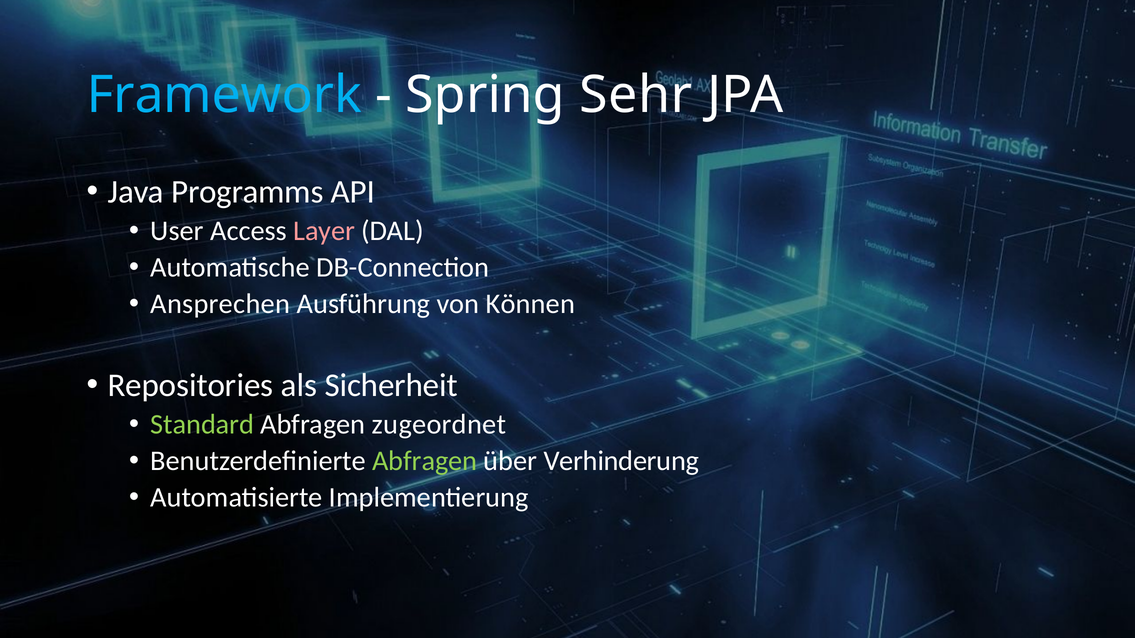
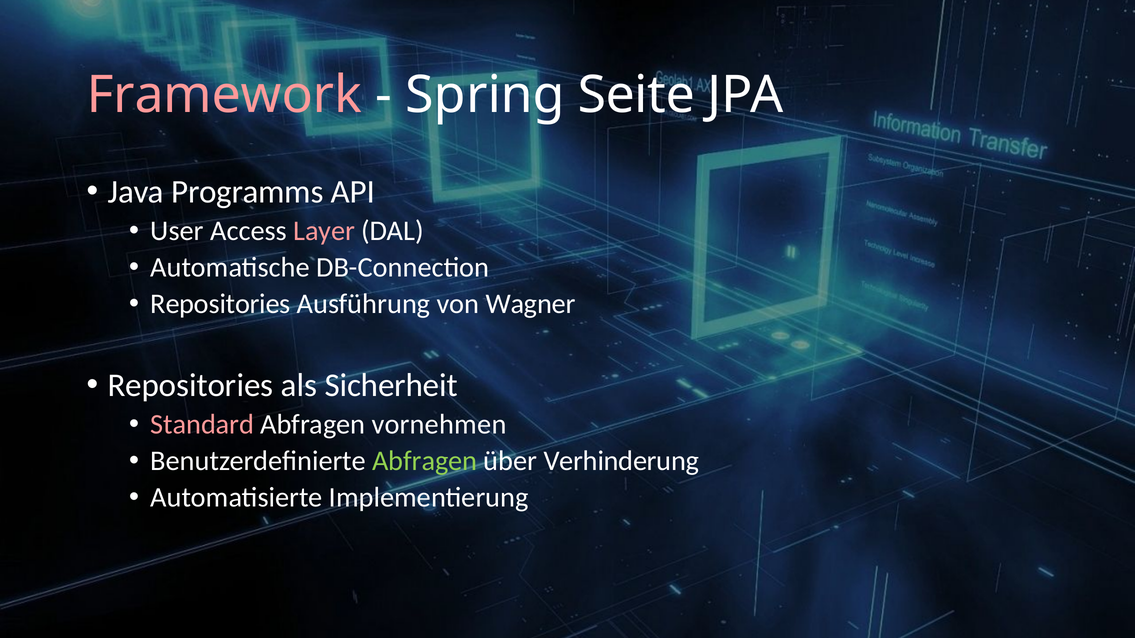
Framework colour: light blue -> pink (224, 95)
Sehr: Sehr -> Seite (636, 95)
Ansprechen: Ansprechen -> Repositories (220, 304)
Können: Können -> Wagner (531, 304)
Standard colour: light green -> pink (202, 425)
zugeordnet: zugeordnet -> vornehmen (439, 425)
